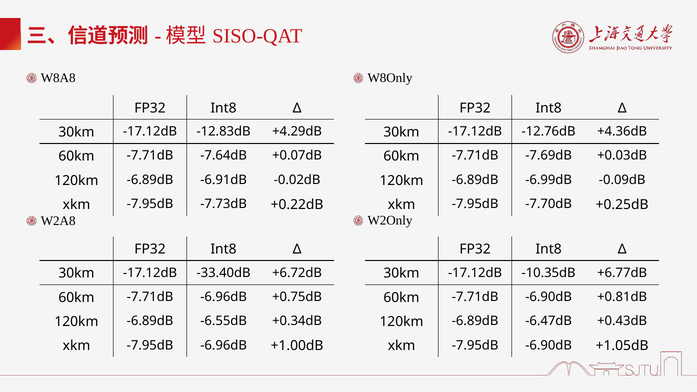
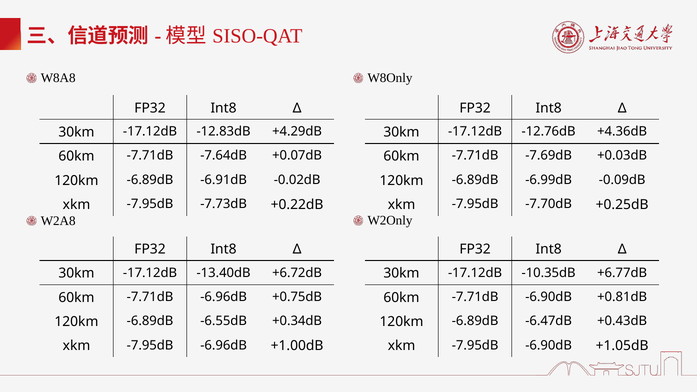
-33.40dB: -33.40dB -> -13.40dB (224, 273)
